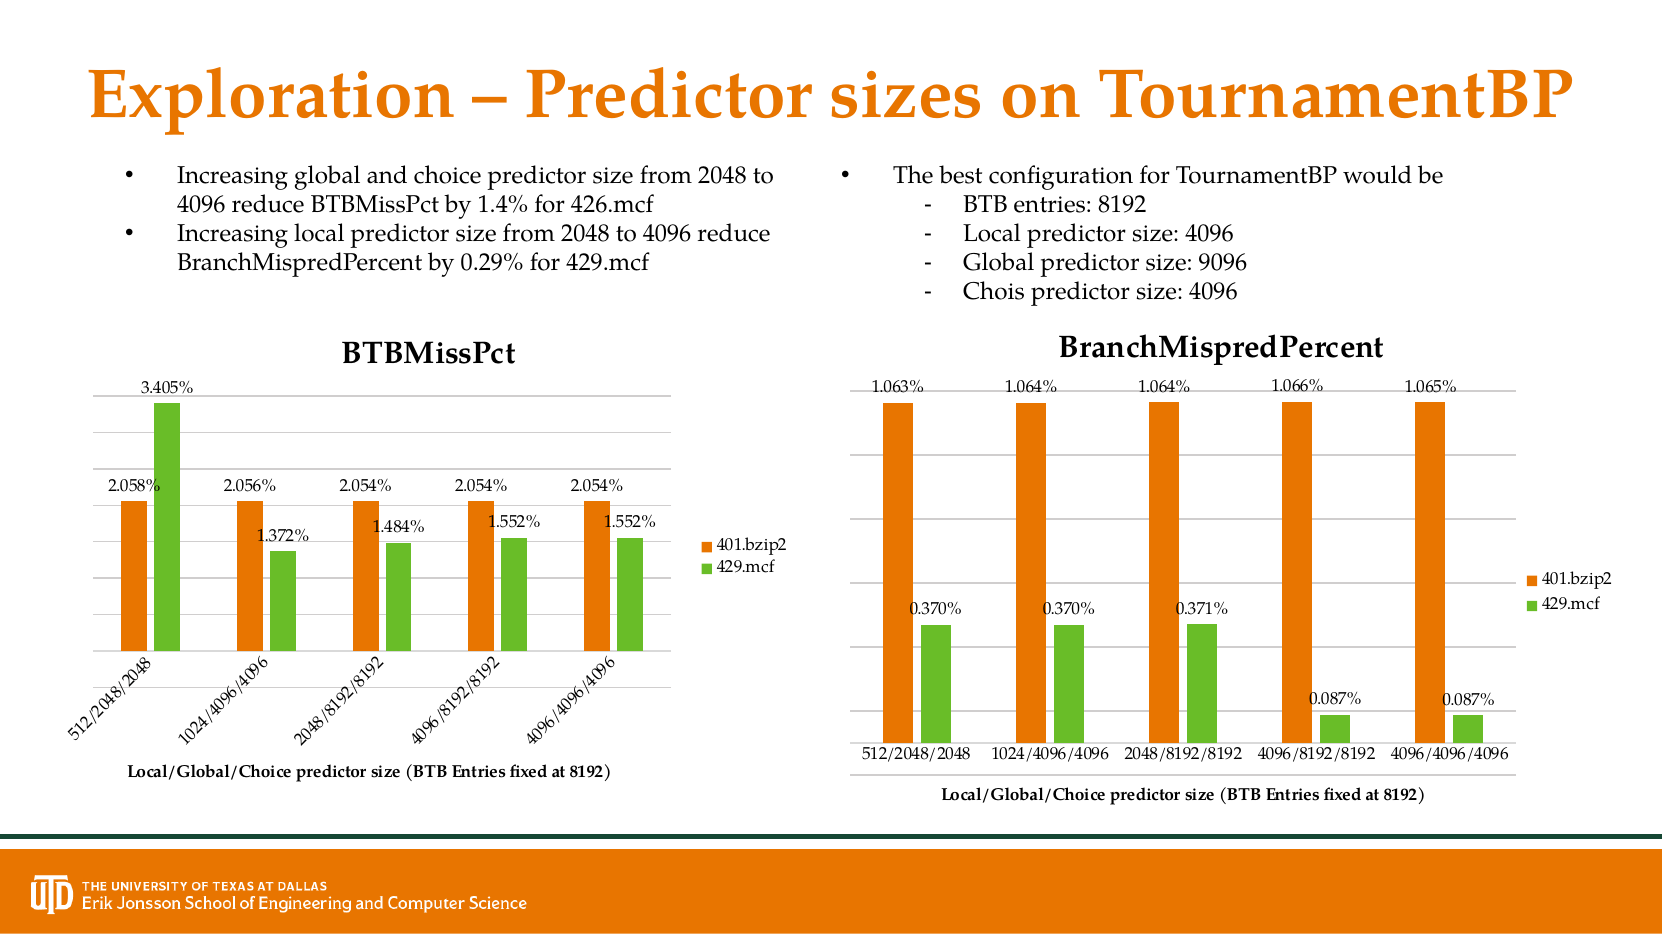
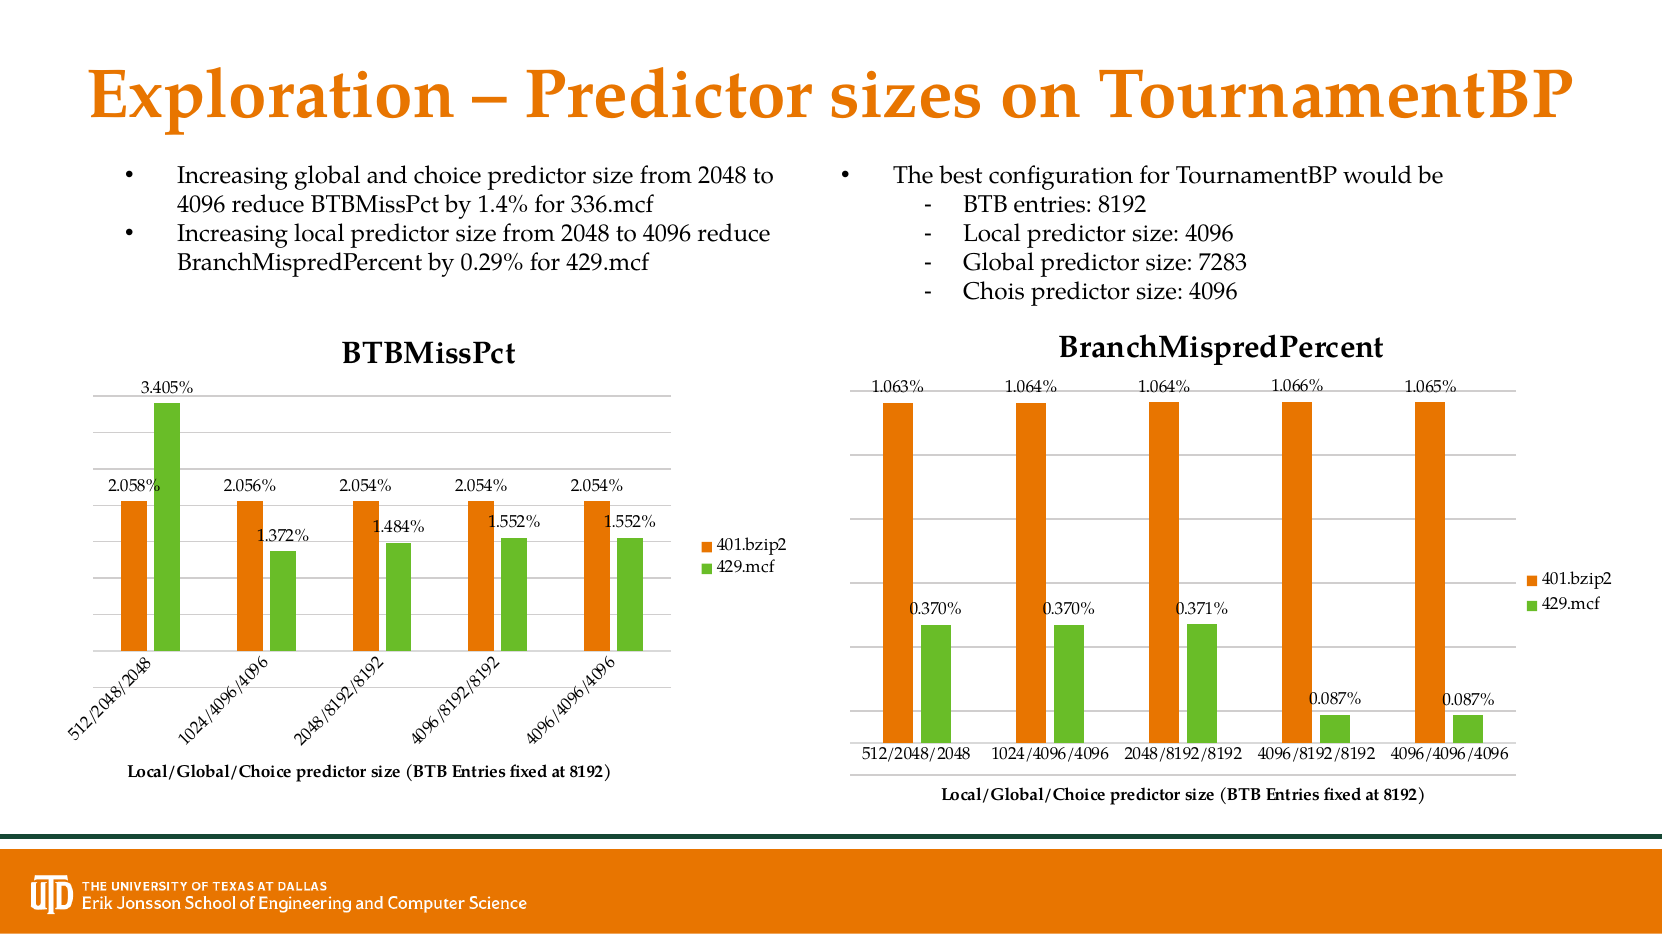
426.mcf: 426.mcf -> 336.mcf (612, 204)
9096: 9096 -> 7283 (1223, 263)
